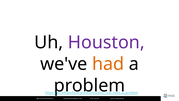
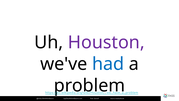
had colour: orange -> blue (108, 64)
